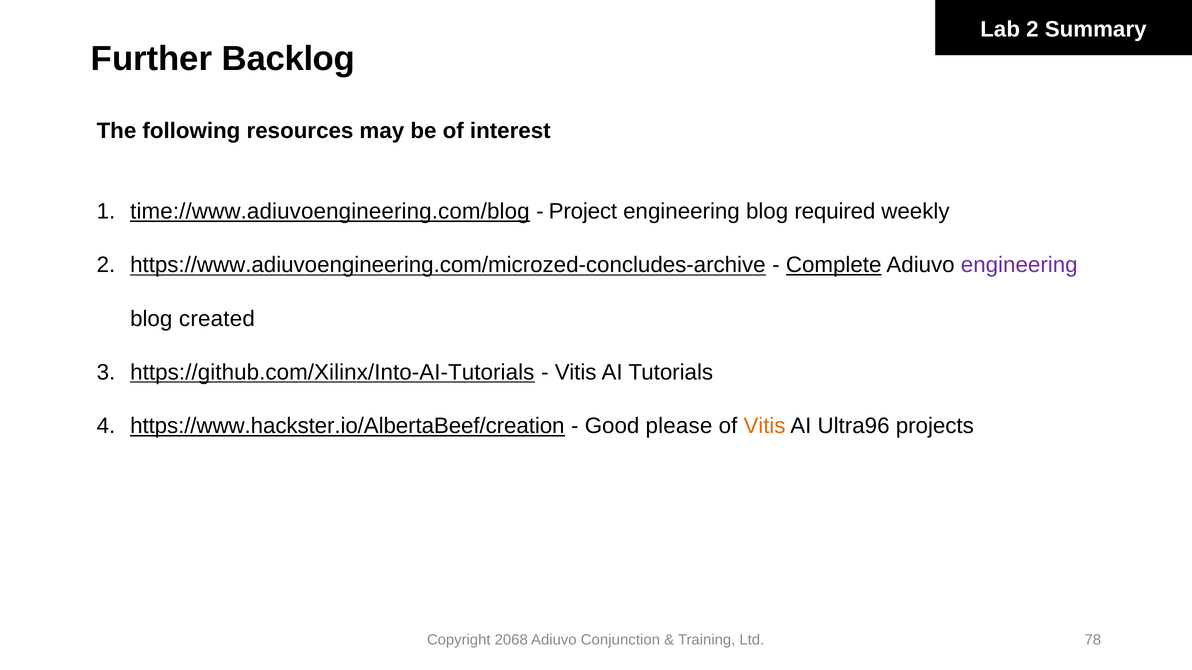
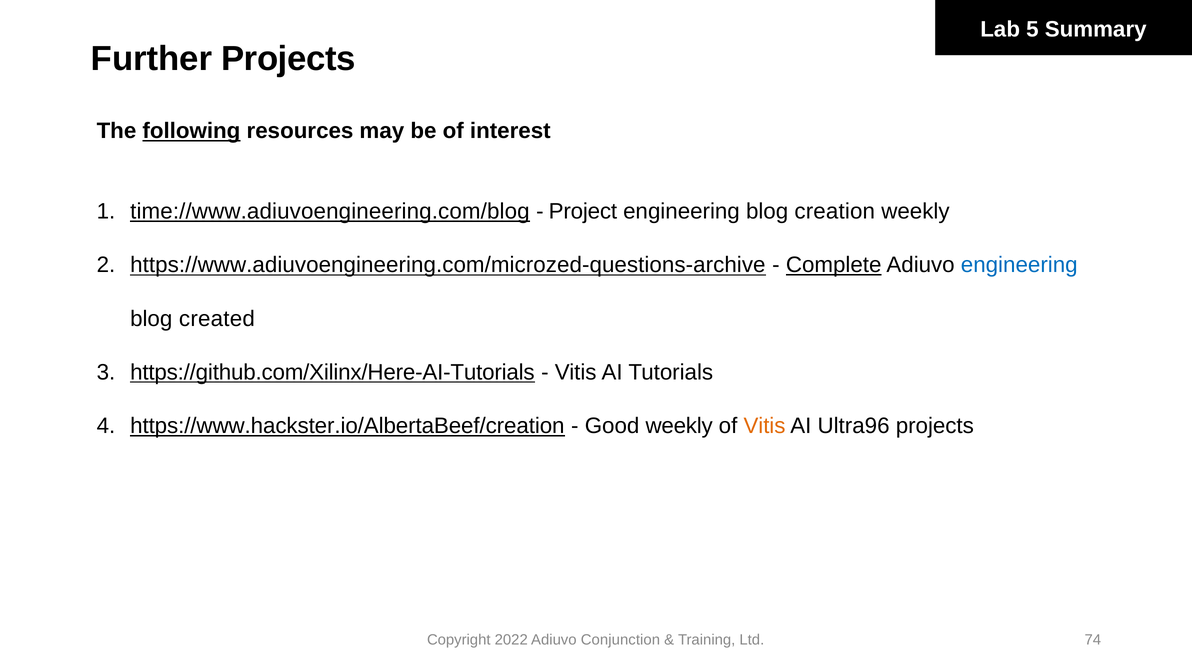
Lab 2: 2 -> 5 (1032, 29)
Further Backlog: Backlog -> Projects (288, 59)
following underline: none -> present (191, 131)
required: required -> creation (835, 212)
https://www.adiuvoengineering.com/microzed-concludes-archive: https://www.adiuvoengineering.com/microzed-concludes-archive -> https://www.adiuvoengineering.com/microzed-questions-archive (448, 265)
engineering colour: purple -> blue (1019, 265)
https://github.com/Xilinx/Into-AI-Tutorials: https://github.com/Xilinx/Into-AI-Tutorials -> https://github.com/Xilinx/Here-AI-Tutorials (332, 373)
Good please: please -> weekly (679, 426)
2068: 2068 -> 2022 (511, 640)
78: 78 -> 74 (1093, 640)
